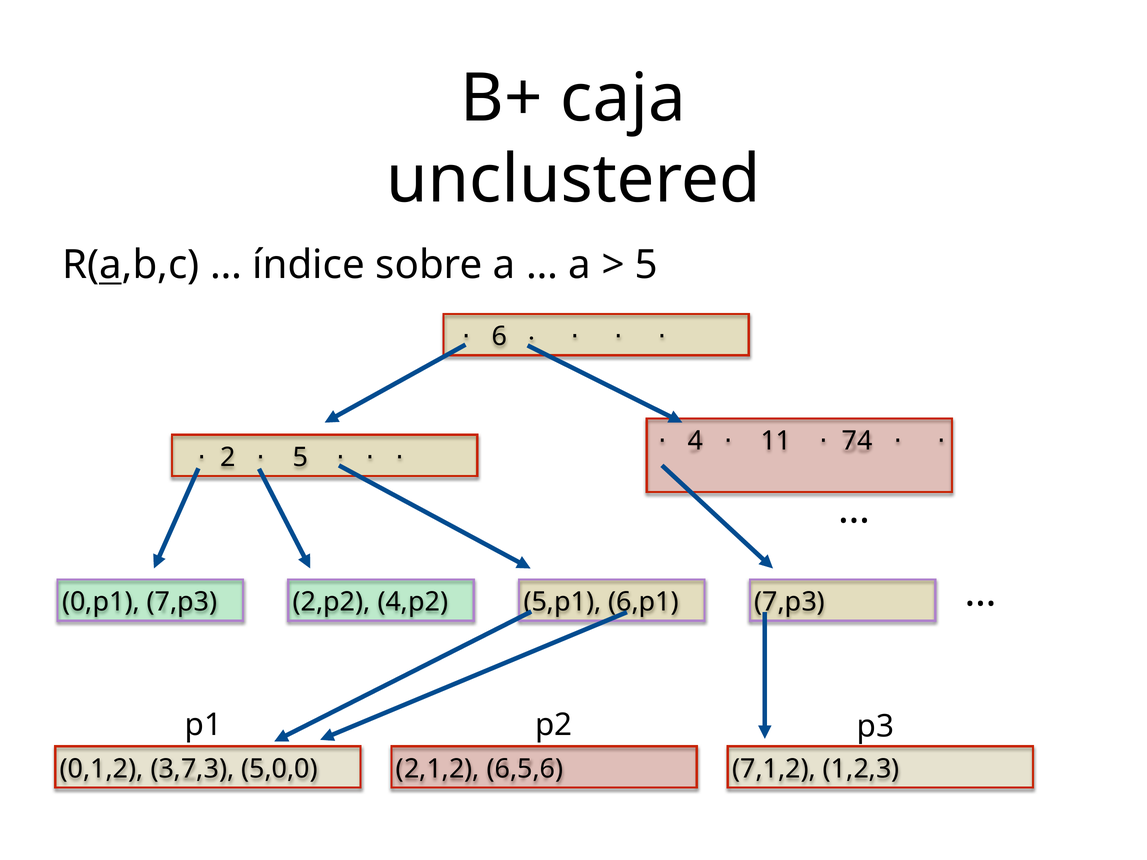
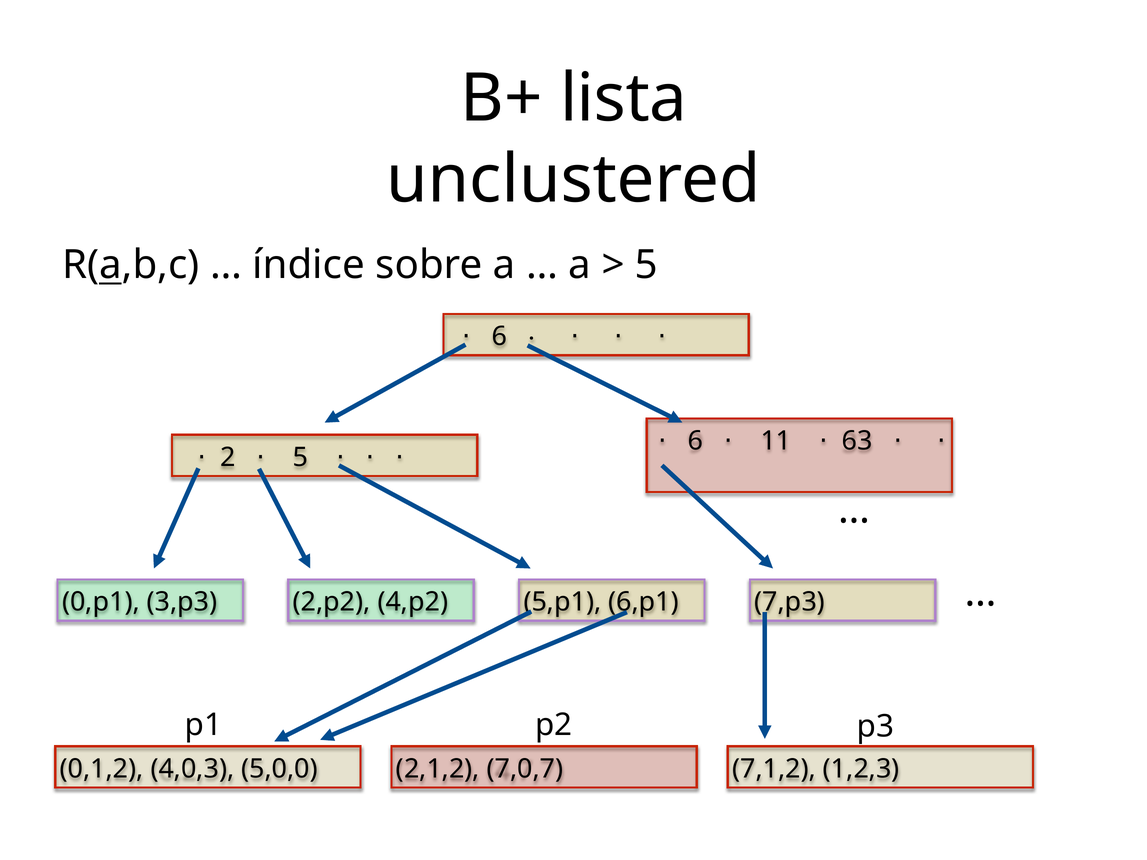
caja: caja -> lista (624, 99)
4: 4 -> 6 (695, 441)
74: 74 -> 63 (857, 441)
0,p1 7,p3: 7,p3 -> 3,p3 (182, 602)
3,7,3: 3,7,3 -> 4,0,3 (192, 769)
6,5,6: 6,5,6 -> 7,0,7 (525, 769)
